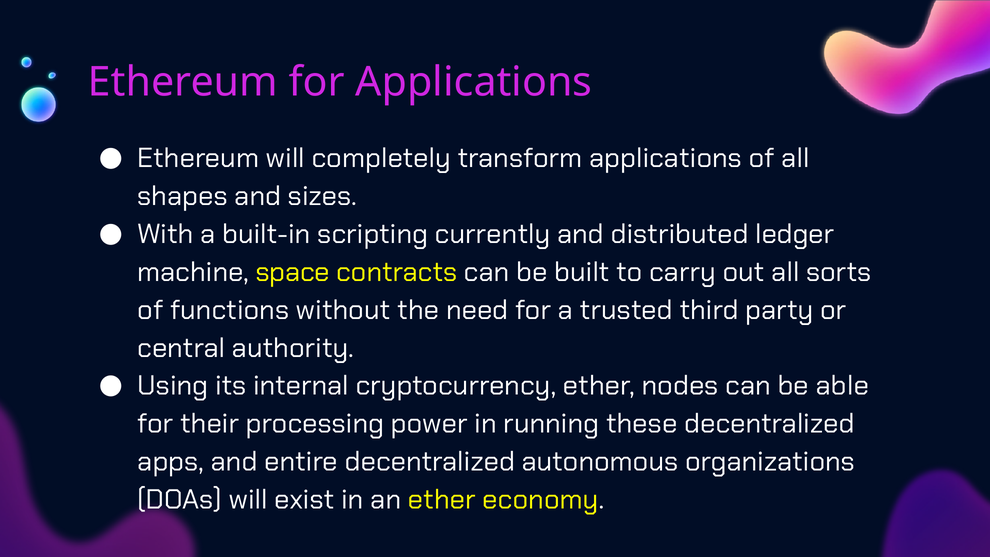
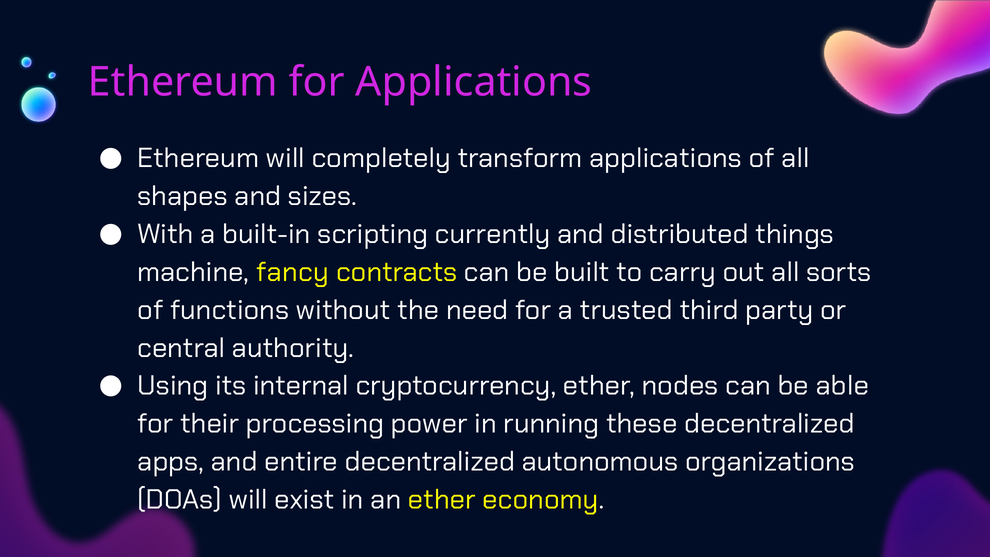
ledger: ledger -> things (795, 234)
space: space -> fancy (292, 272)
